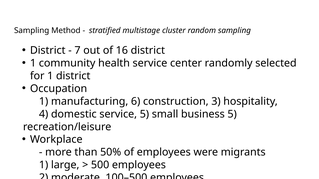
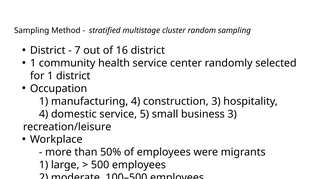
manufacturing 6: 6 -> 4 (136, 102)
business 5: 5 -> 3 (232, 114)
